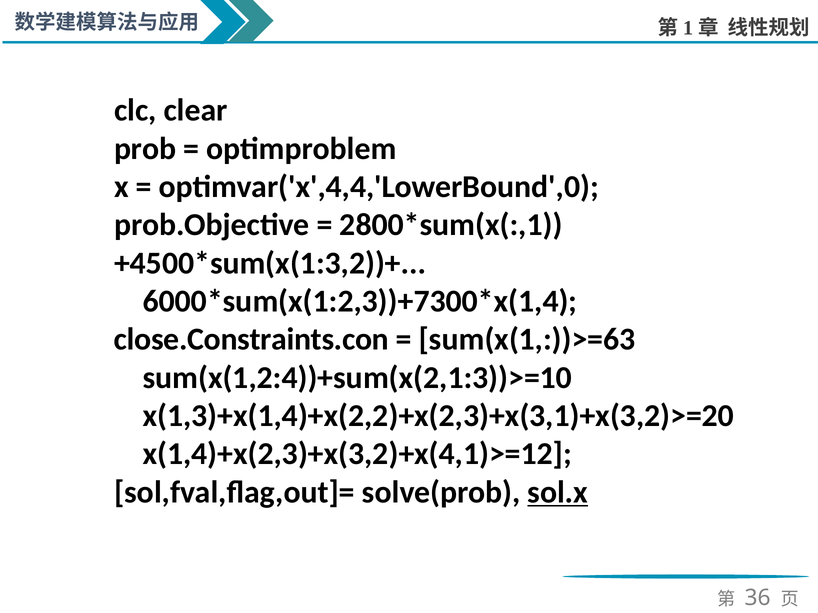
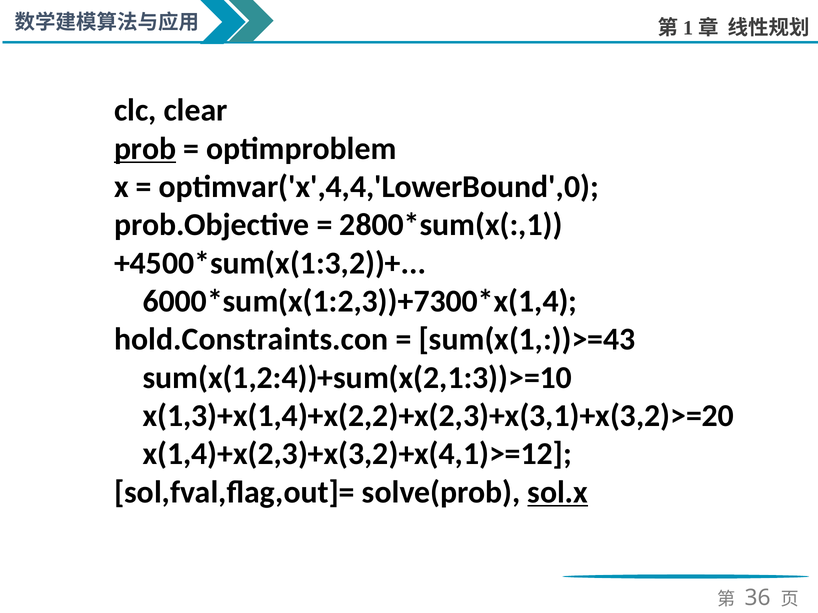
prob underline: none -> present (145, 149)
close.Constraints.con: close.Constraints.con -> hold.Constraints.con (251, 340)
sum(x(1,:))>=63: sum(x(1,:))>=63 -> sum(x(1,:))>=43 (527, 340)
